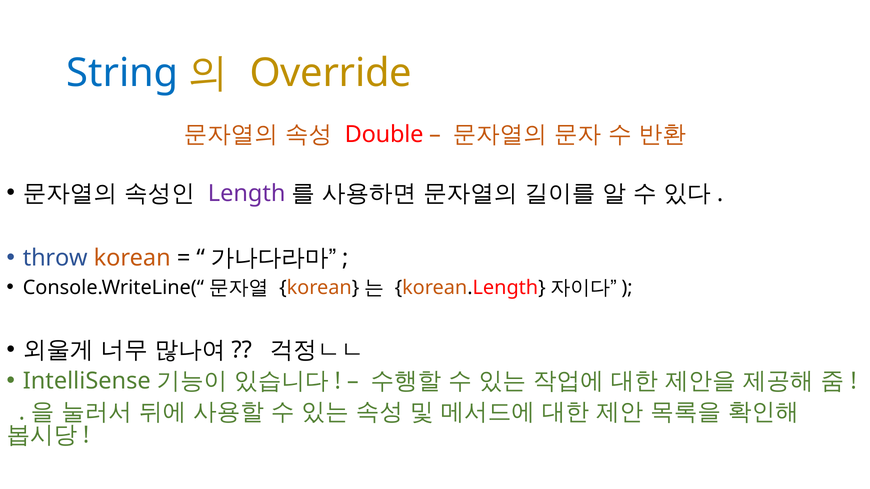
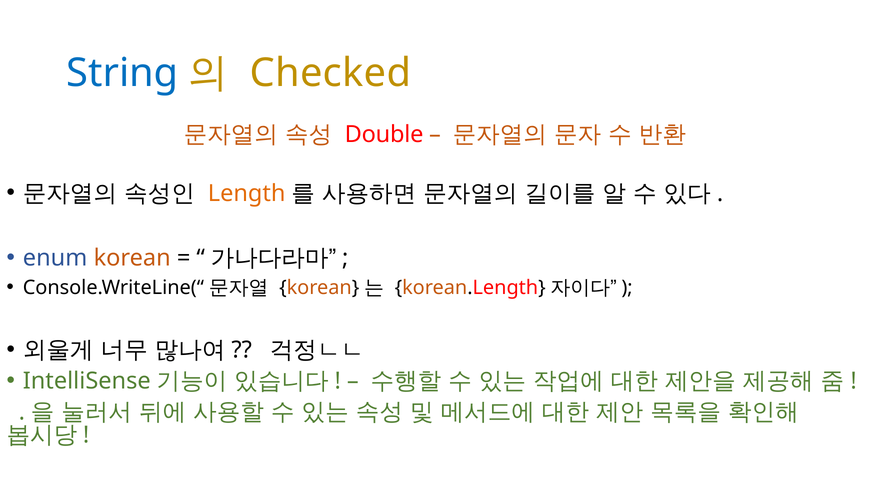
Override: Override -> Checked (330, 73)
Length colour: purple -> orange (247, 194)
throw: throw -> enum (55, 258)
